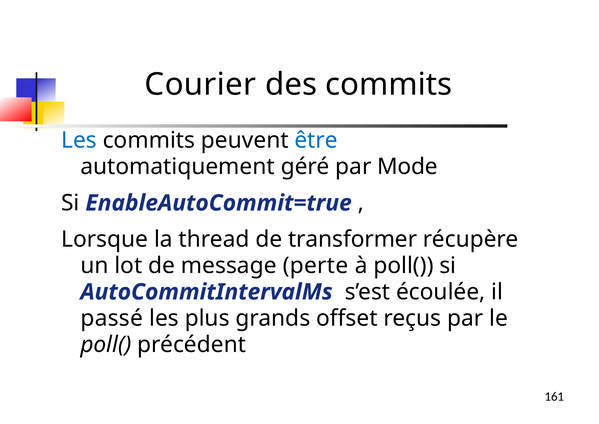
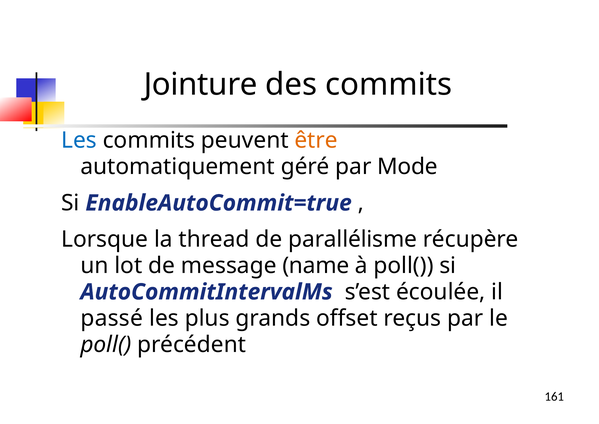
Courier: Courier -> Jointure (201, 84)
être colour: blue -> orange (316, 140)
transformer: transformer -> parallélisme (353, 239)
perte: perte -> name (316, 265)
